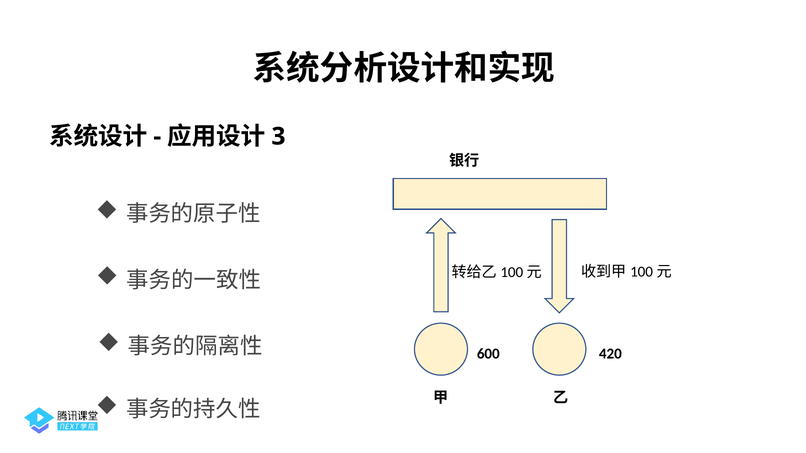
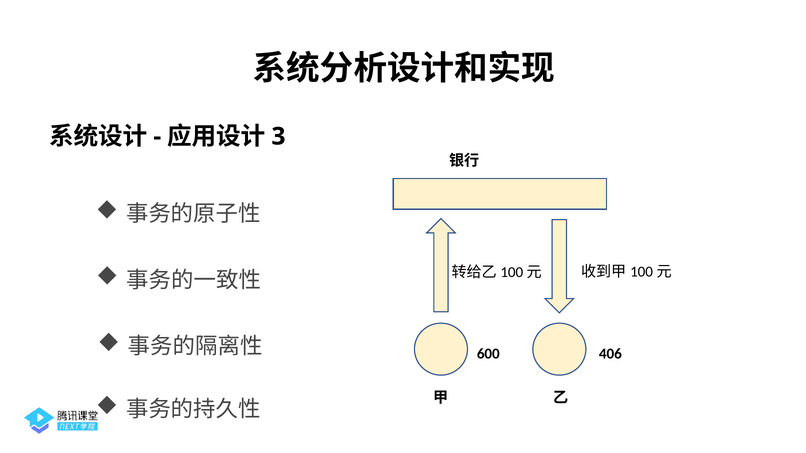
420: 420 -> 406 (610, 354)
